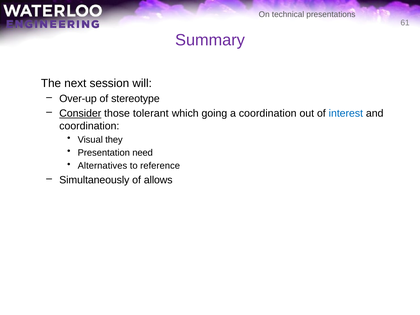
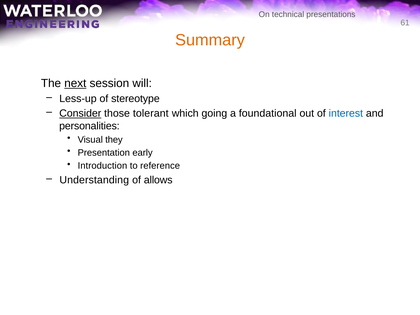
Summary colour: purple -> orange (210, 40)
next underline: none -> present (75, 83)
Over-up: Over-up -> Less-up (78, 99)
a coordination: coordination -> foundational (268, 113)
coordination: coordination -> personalities (89, 126)
need: need -> early (143, 153)
Alternatives: Alternatives -> Introduction (102, 166)
Simultaneously: Simultaneously -> Understanding (94, 180)
